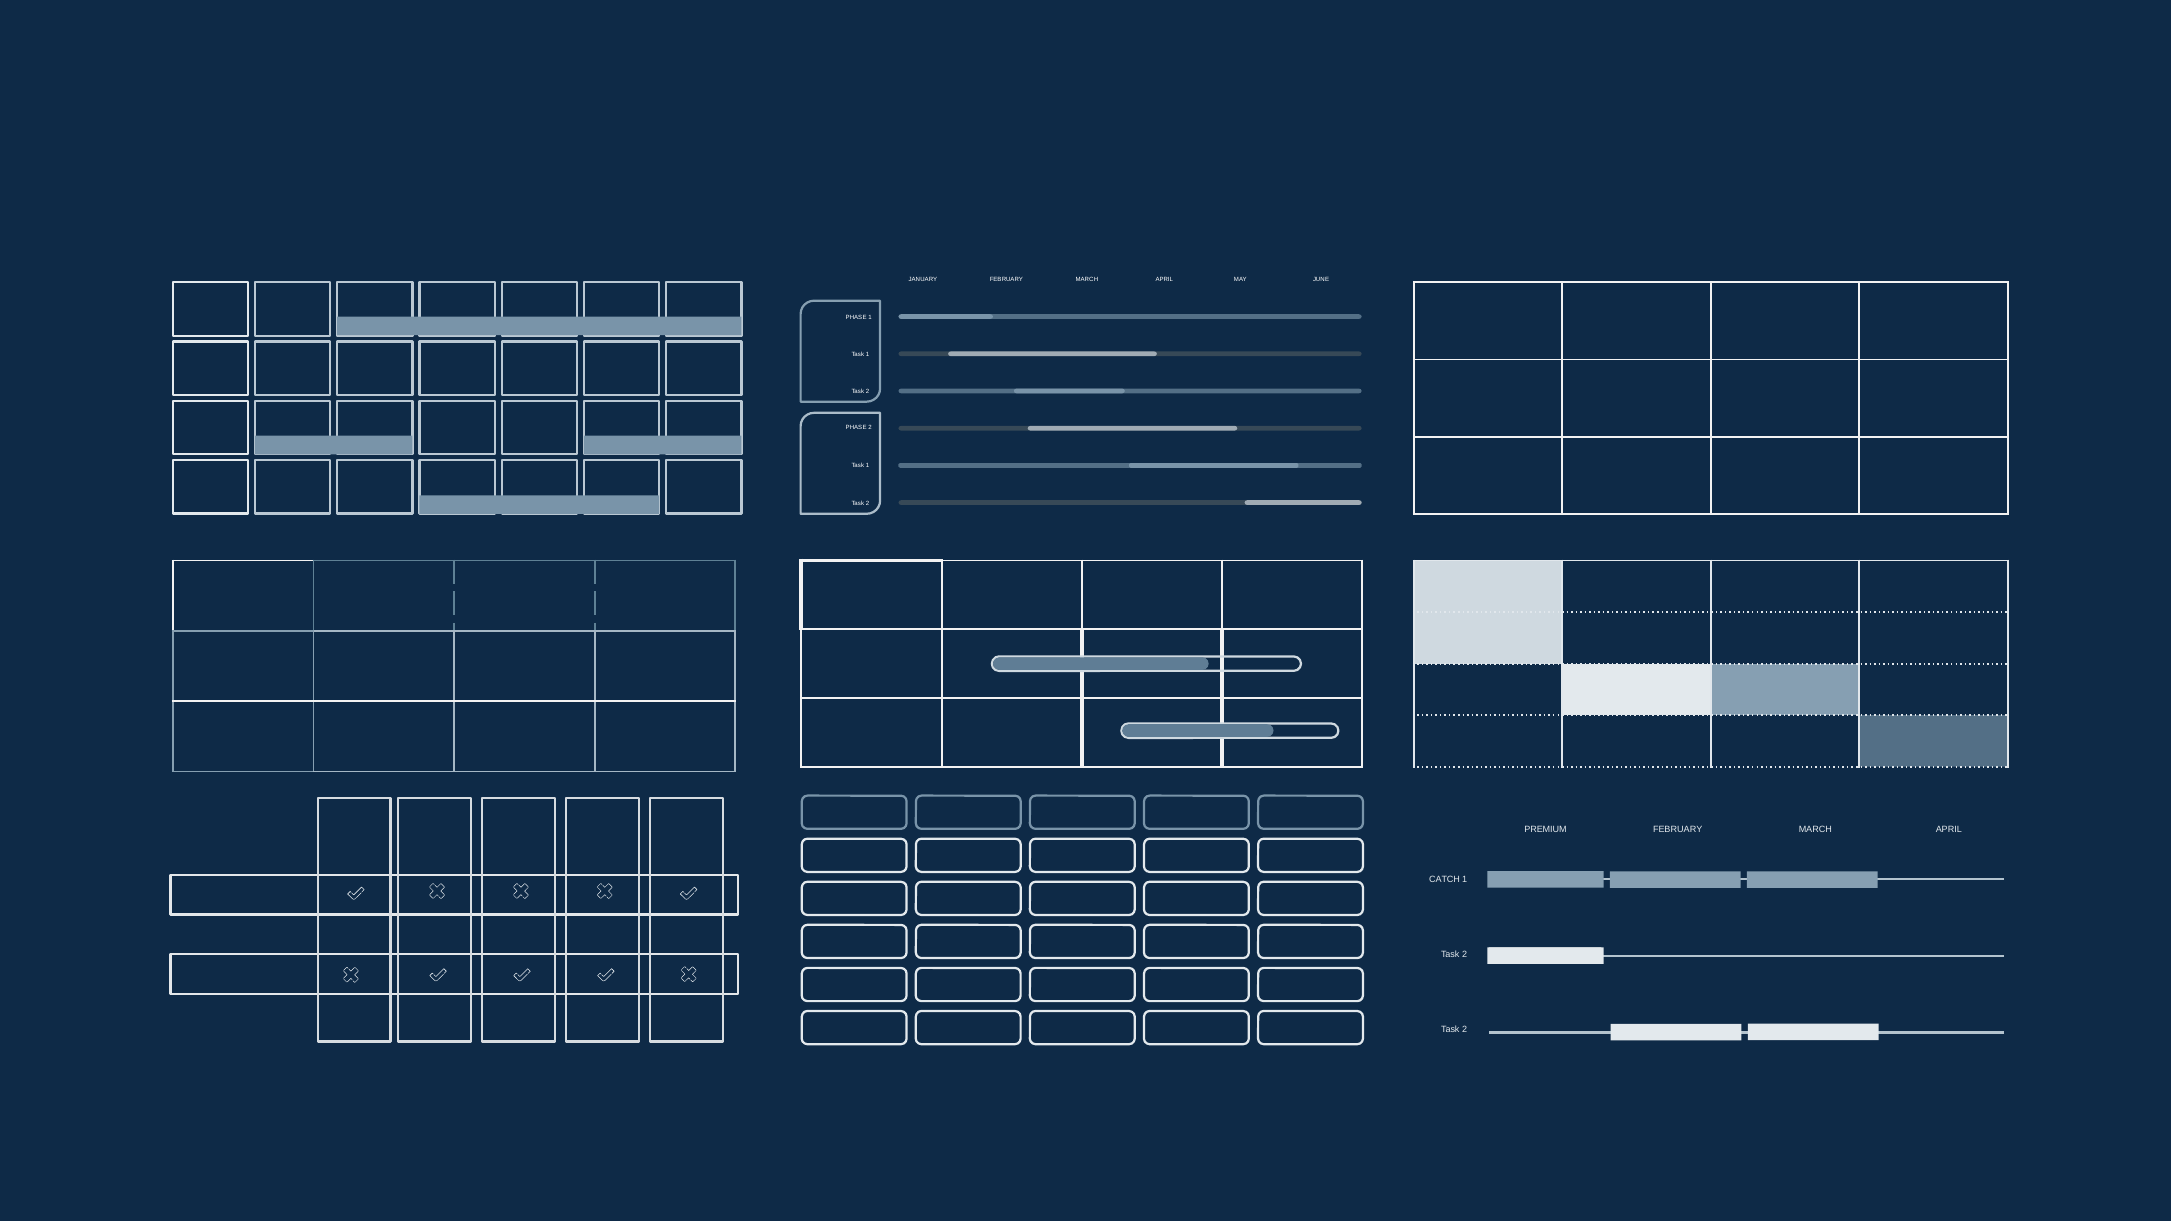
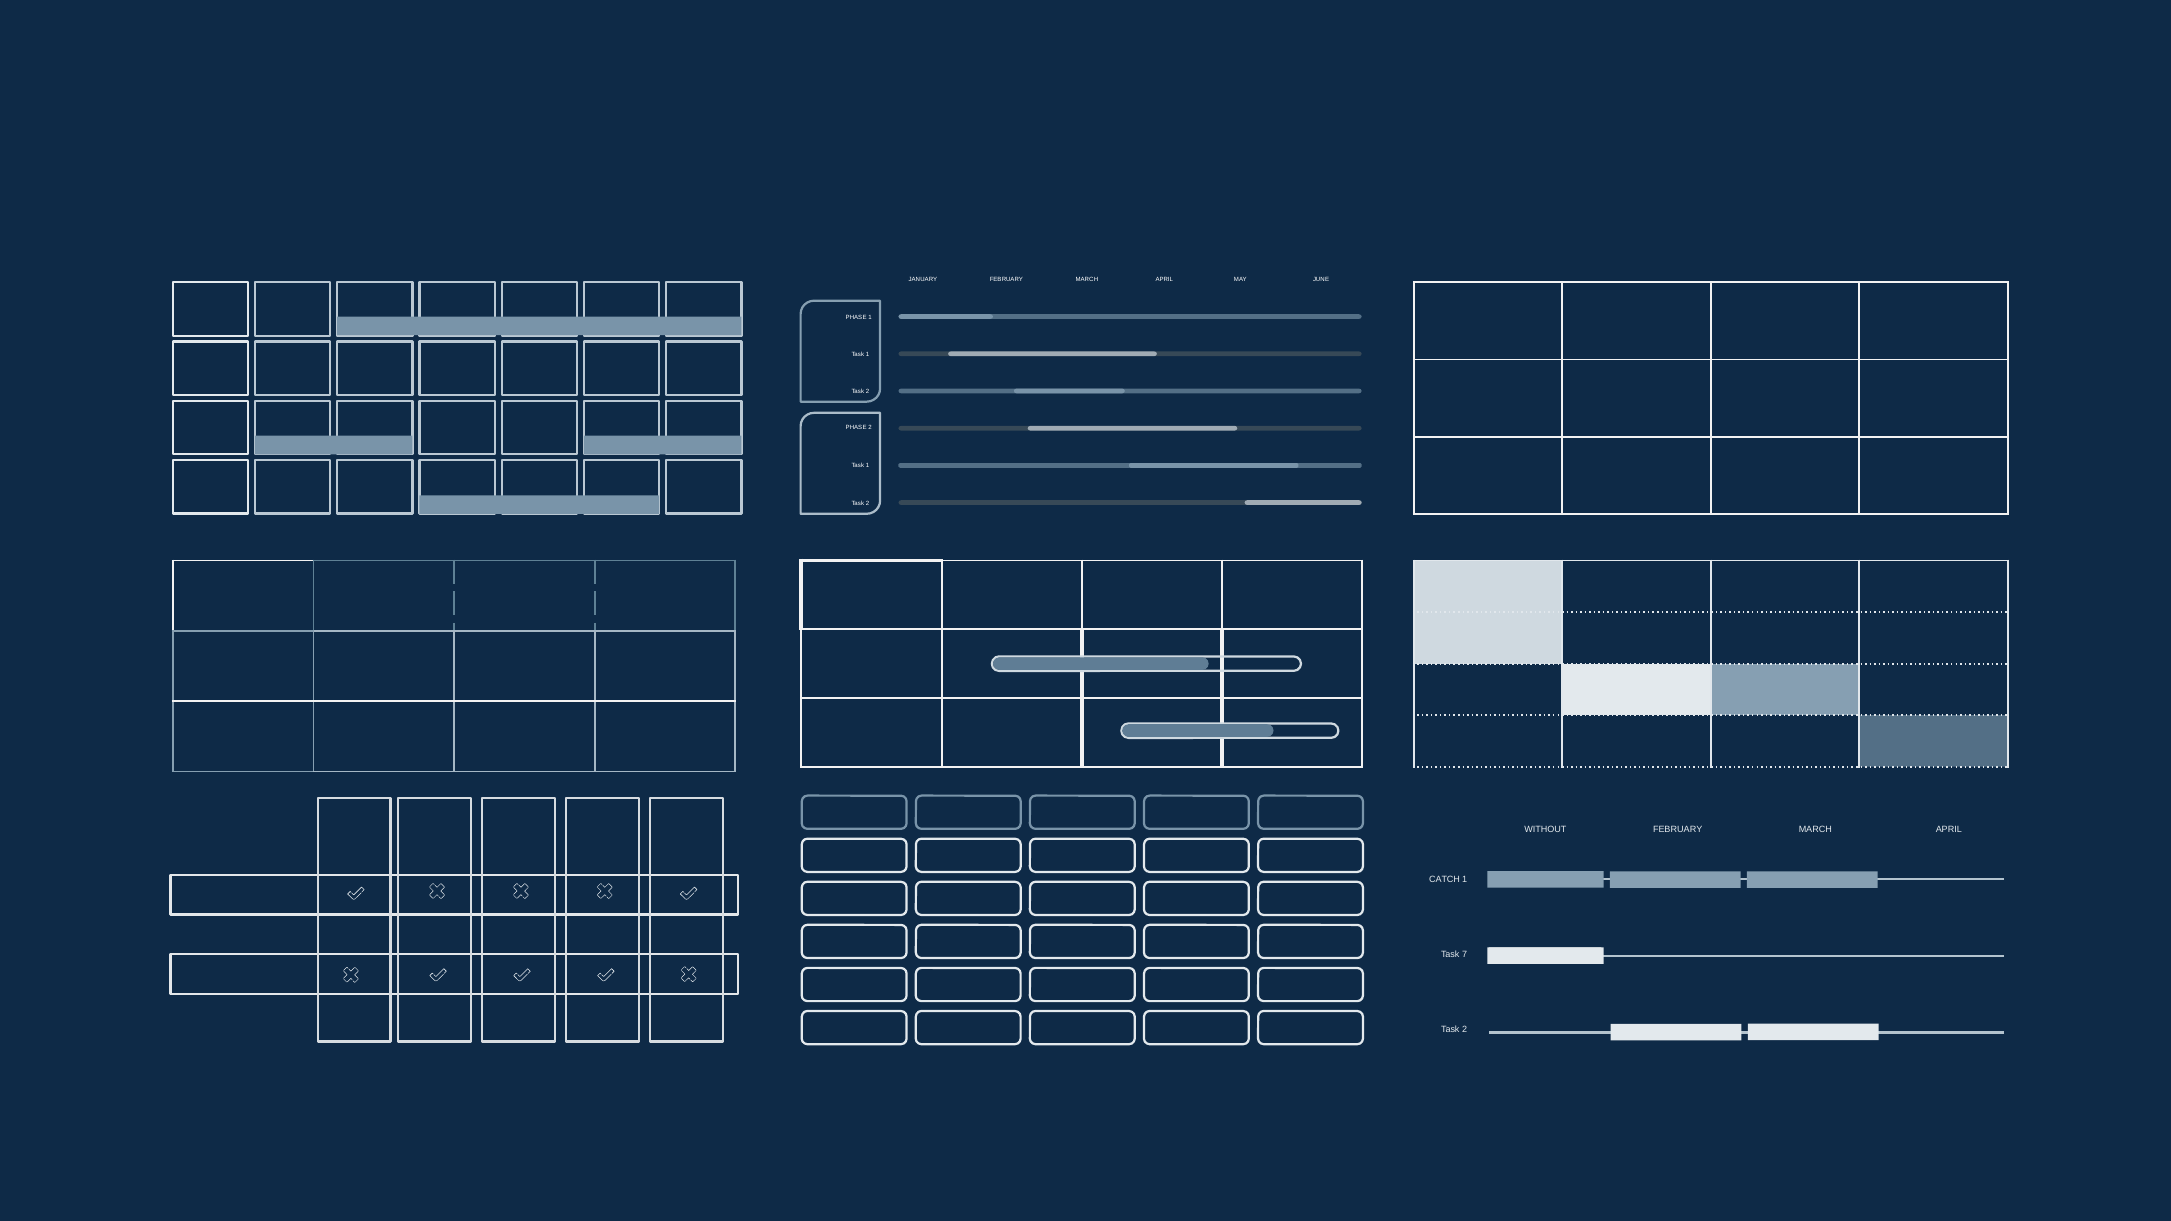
PREMIUM: PREMIUM -> WITHOUT (1545, 830)
2: 2 -> 7 (1465, 955)
